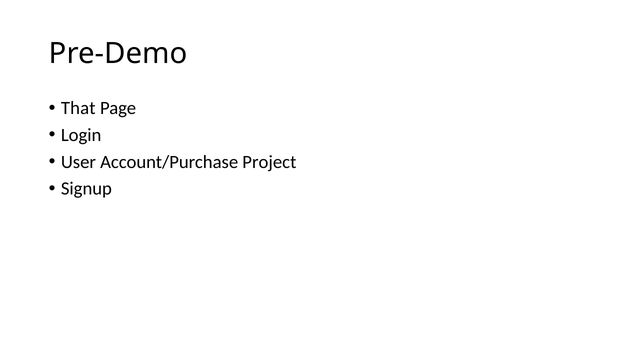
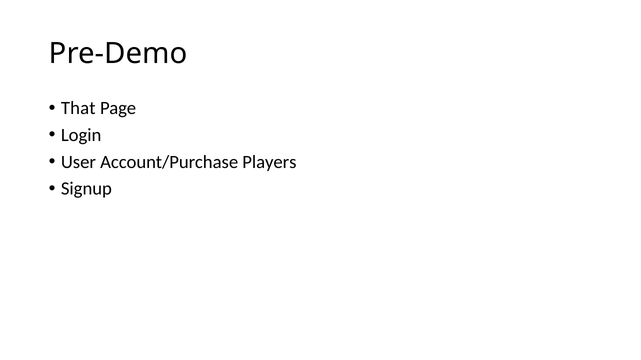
Project: Project -> Players (269, 162)
